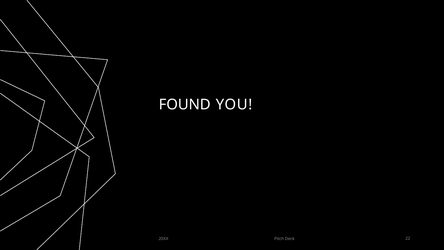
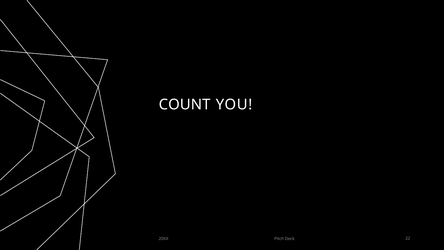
FOUND: FOUND -> COUNT (185, 105)
